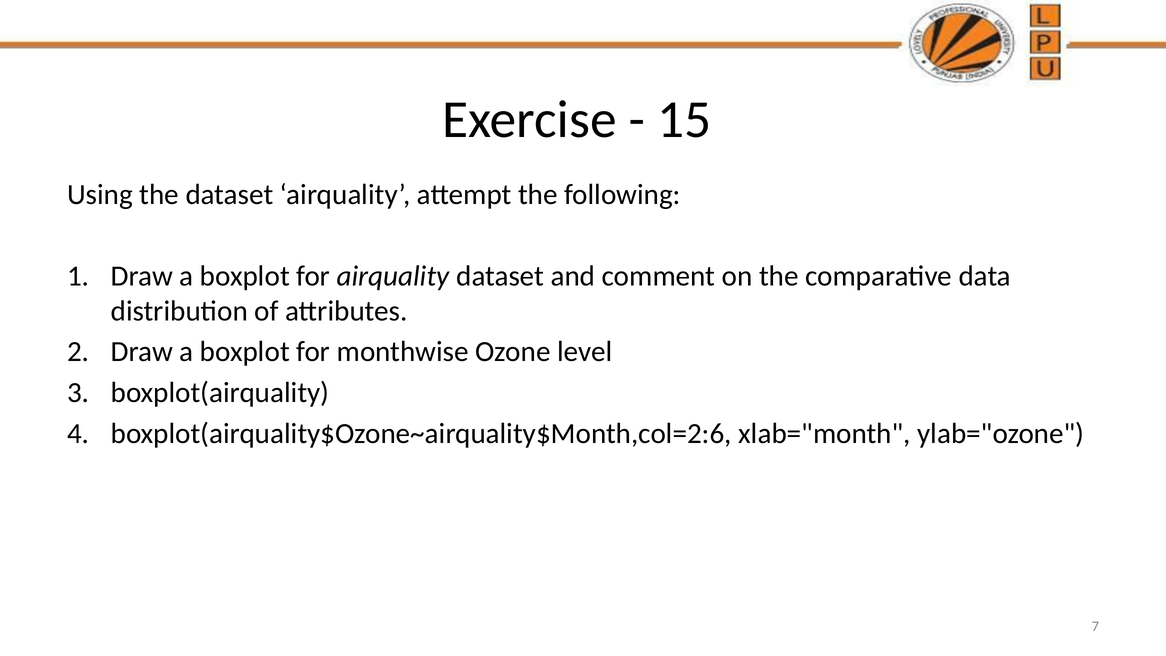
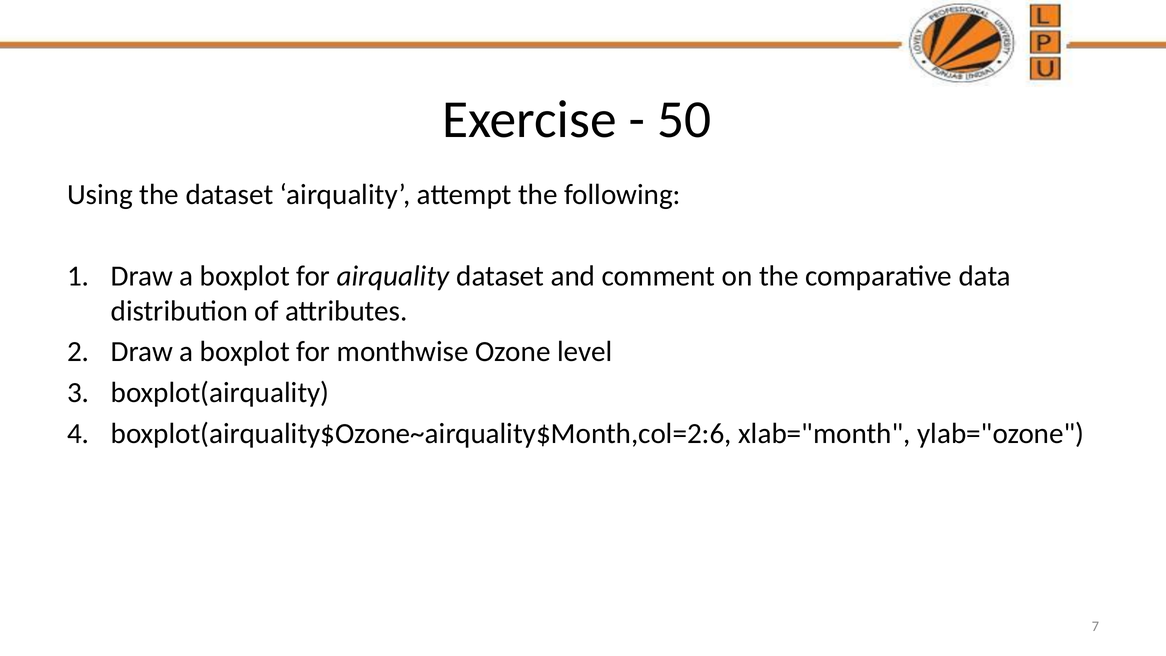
15: 15 -> 50 (684, 120)
